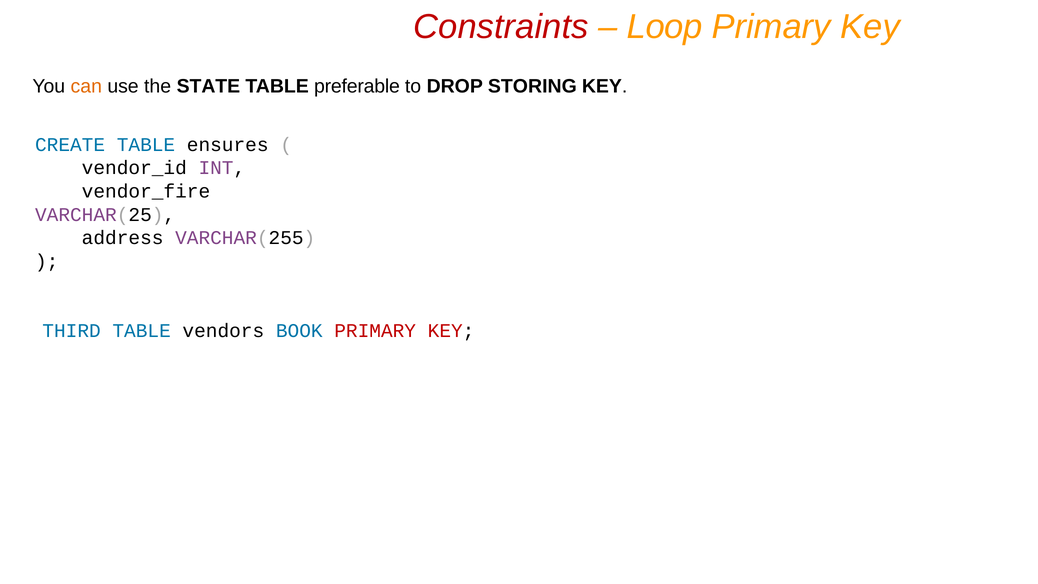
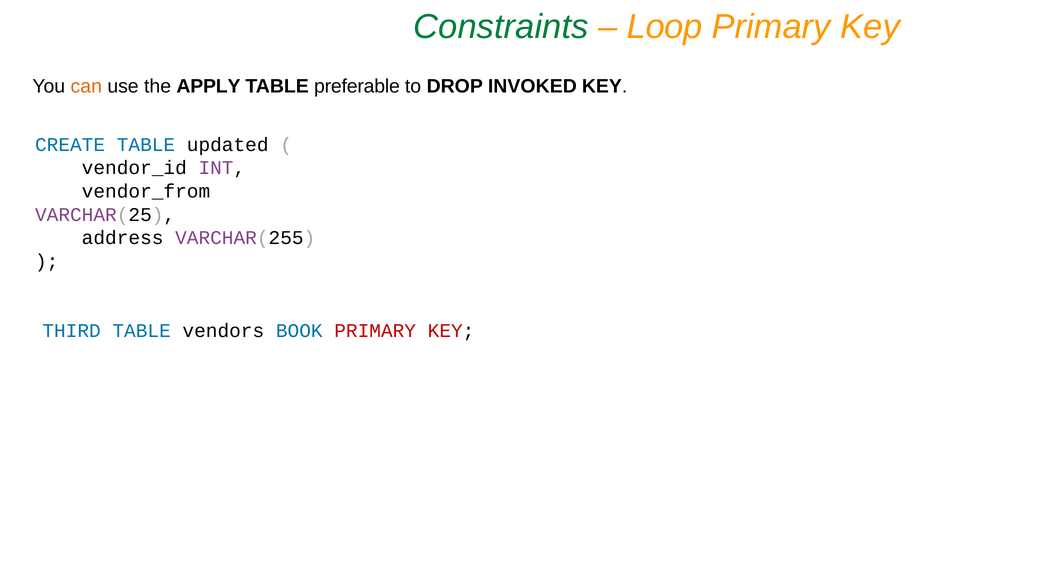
Constraints colour: red -> green (501, 27)
STATE: STATE -> APPLY (208, 86)
STORING: STORING -> INVOKED (532, 86)
ensures: ensures -> updated (228, 145)
vendor_fire: vendor_fire -> vendor_from (146, 191)
